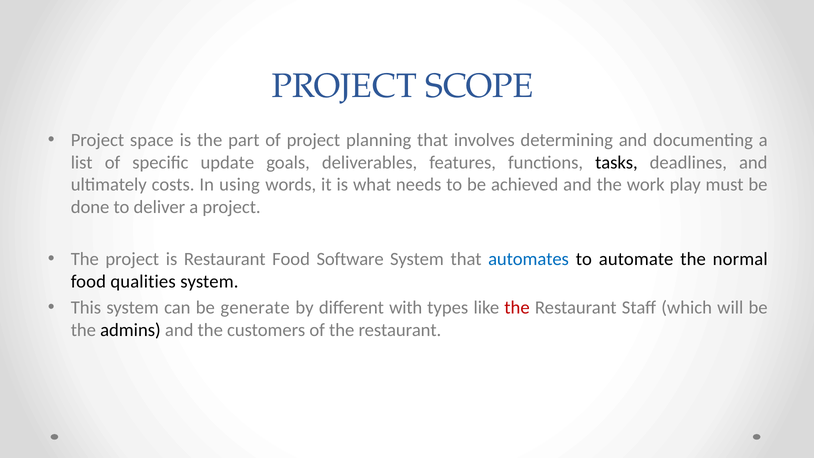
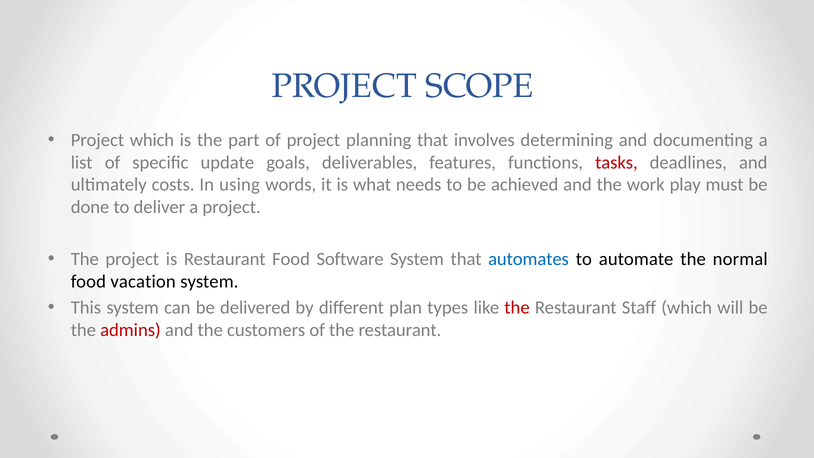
Project space: space -> which (152, 140)
tasks colour: black -> red (616, 162)
qualities: qualities -> vacation (143, 282)
generate: generate -> delivered (255, 308)
with: with -> plan (406, 308)
admins colour: black -> red (130, 330)
